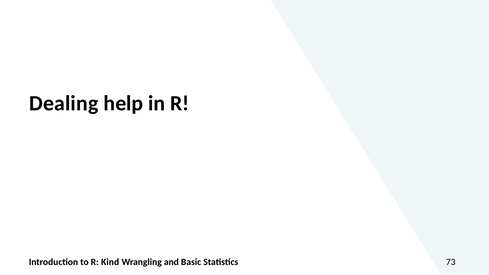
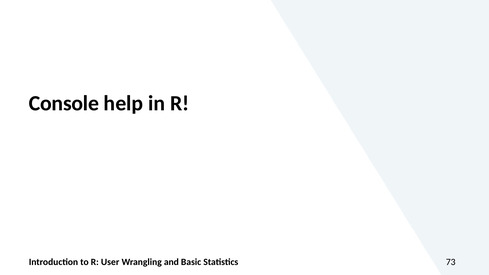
Dealing: Dealing -> Console (64, 103)
Kind: Kind -> User (110, 262)
